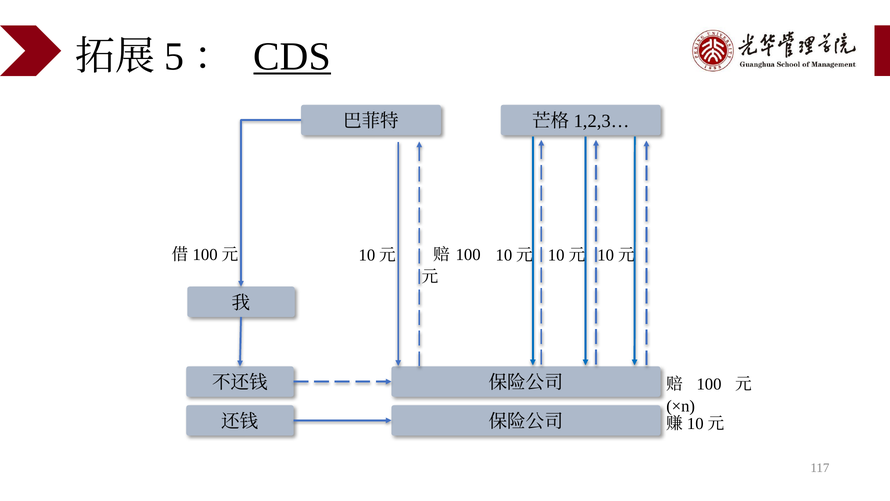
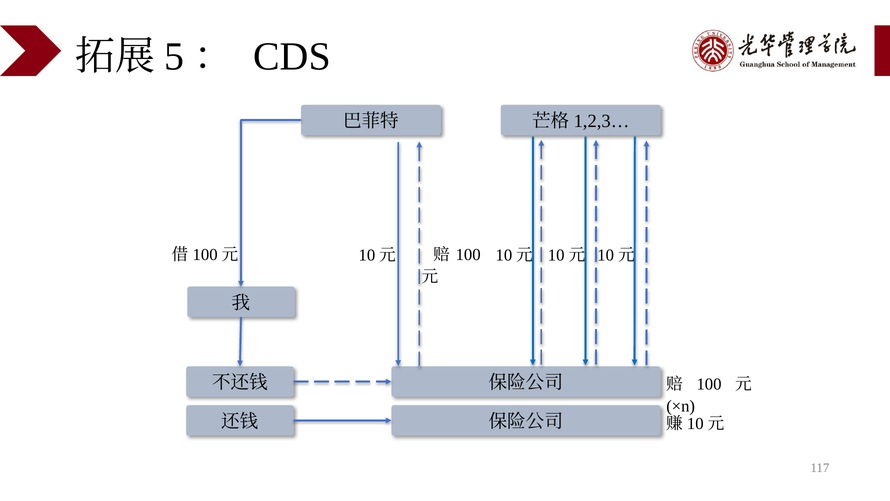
CDS underline: present -> none (292, 56)
